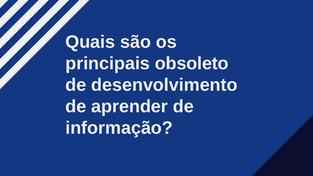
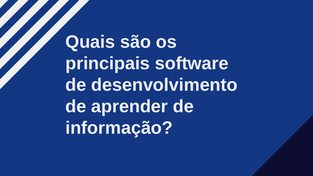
obsoleto: obsoleto -> software (192, 63)
